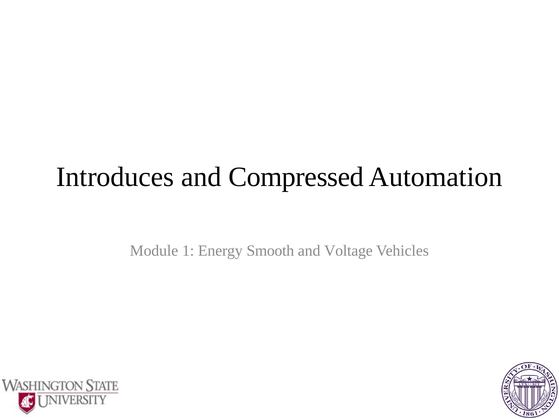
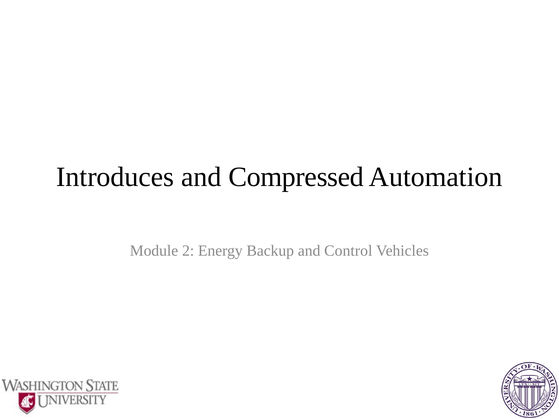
Module 1: 1 -> 2 (188, 251)
Smooth: Smooth -> Backup (270, 251)
Voltage: Voltage -> Control (348, 251)
